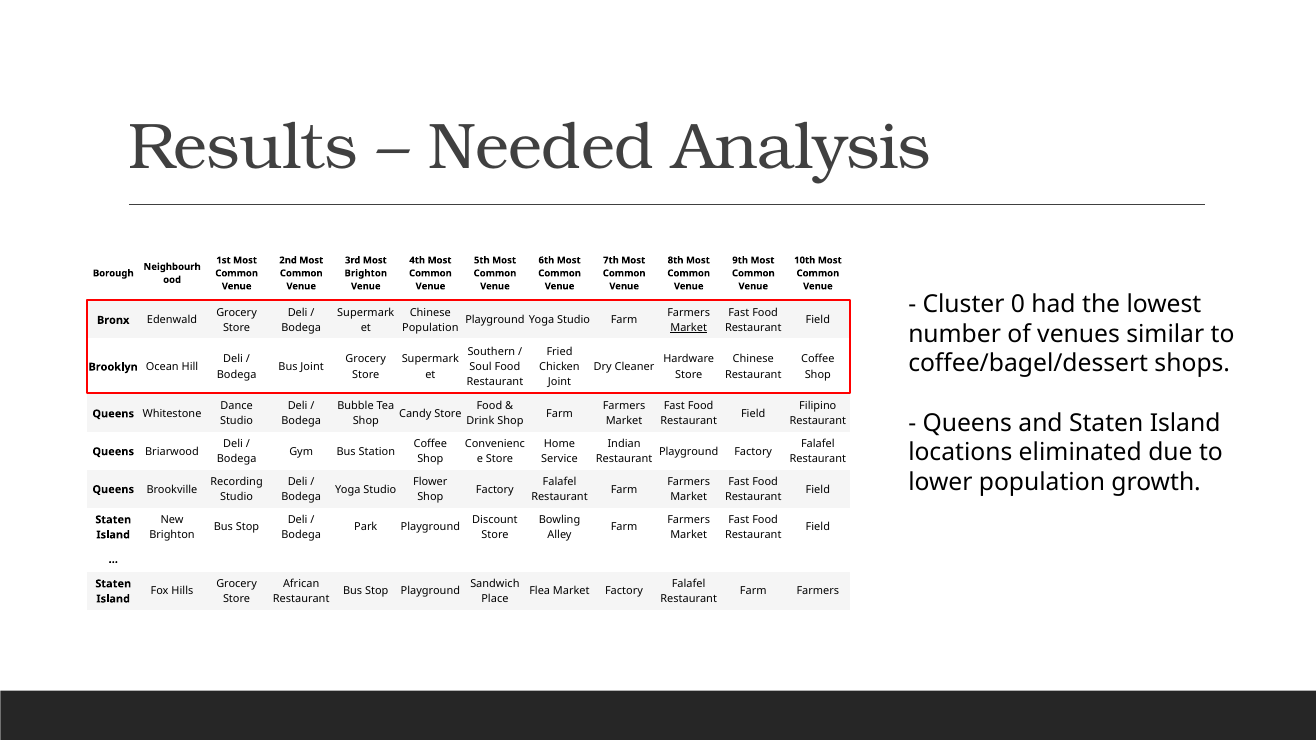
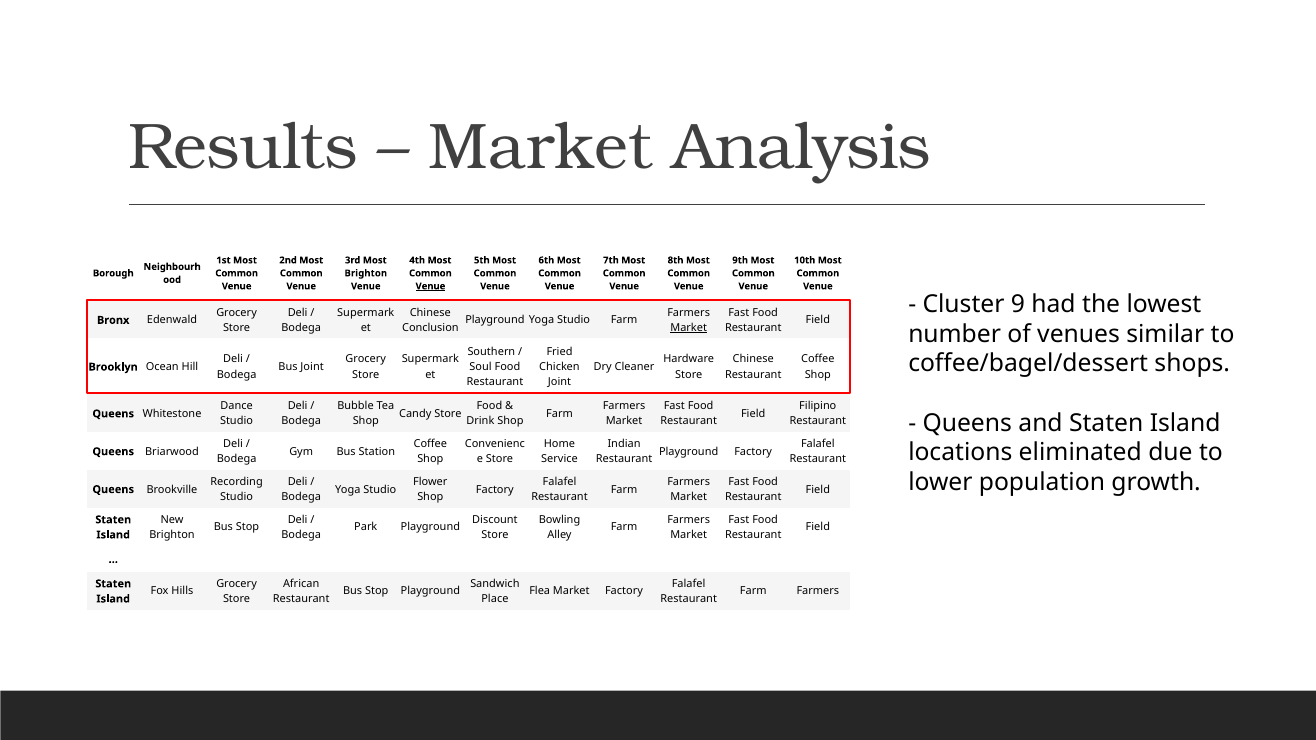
Needed: Needed -> Market (541, 147)
Venue underline: none -> present (430, 286)
0: 0 -> 9 (1018, 305)
Population: Population -> Conclusion (430, 328)
